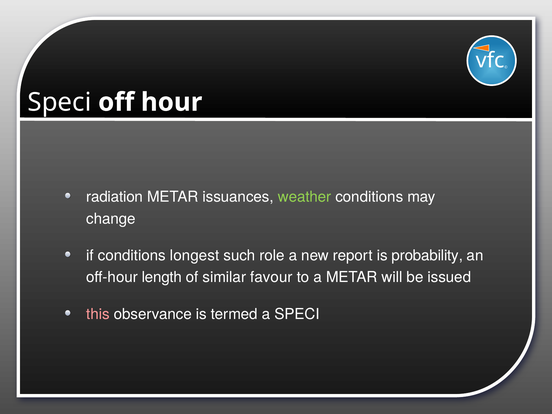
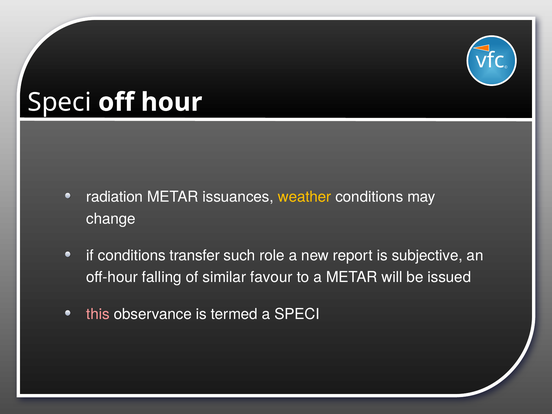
weather colour: light green -> yellow (305, 197)
longest: longest -> transfer (195, 256)
probability: probability -> subjective (427, 256)
length: length -> falling (162, 277)
